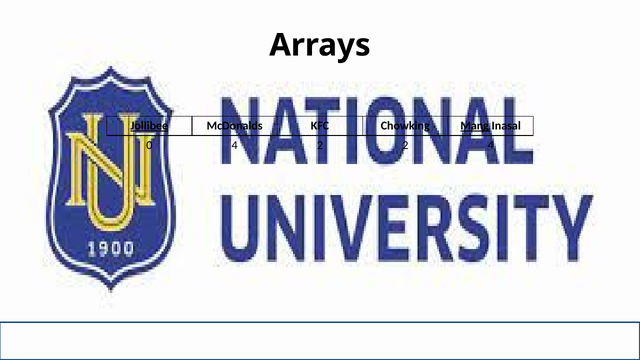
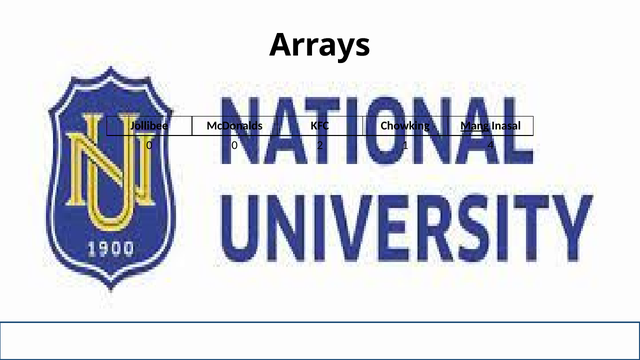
Jollibee underline: present -> none (149, 126)
0 4: 4 -> 0 (235, 145)
2 2: 2 -> 1 (405, 145)
